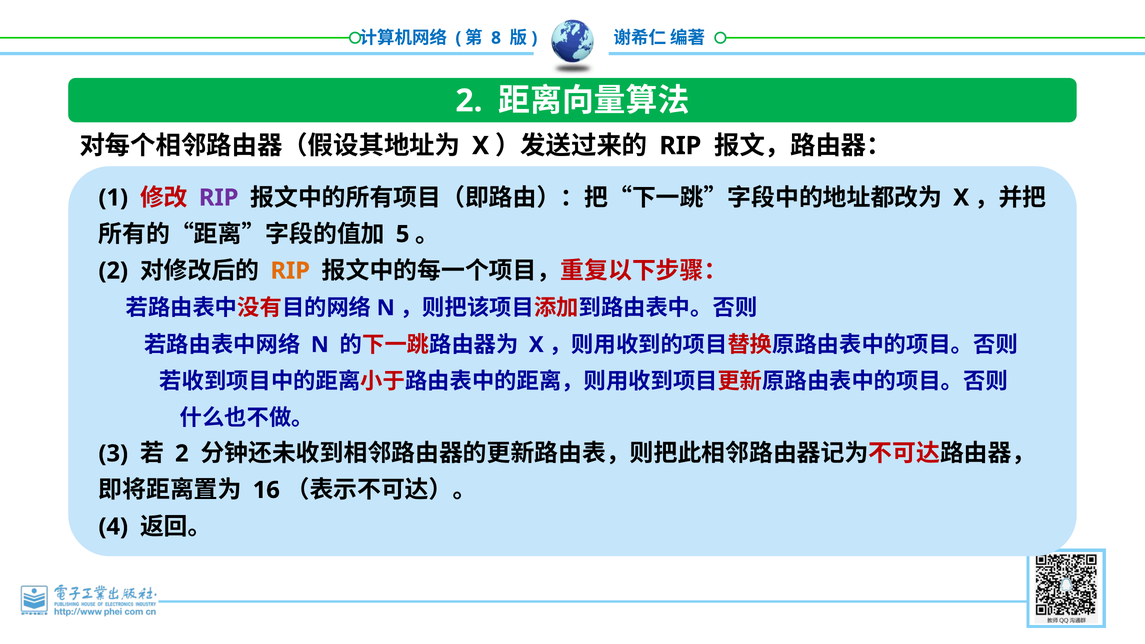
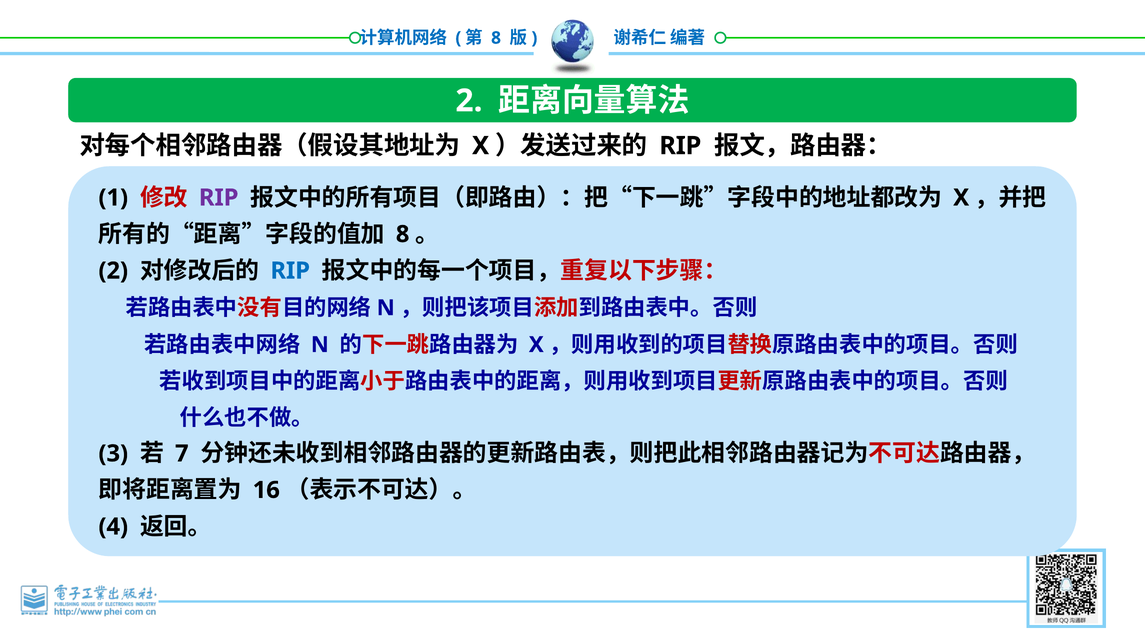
5: 5 -> 8 (403, 234)
RIP colour: orange -> blue (290, 271)
2: 2 -> 7 (182, 454)
